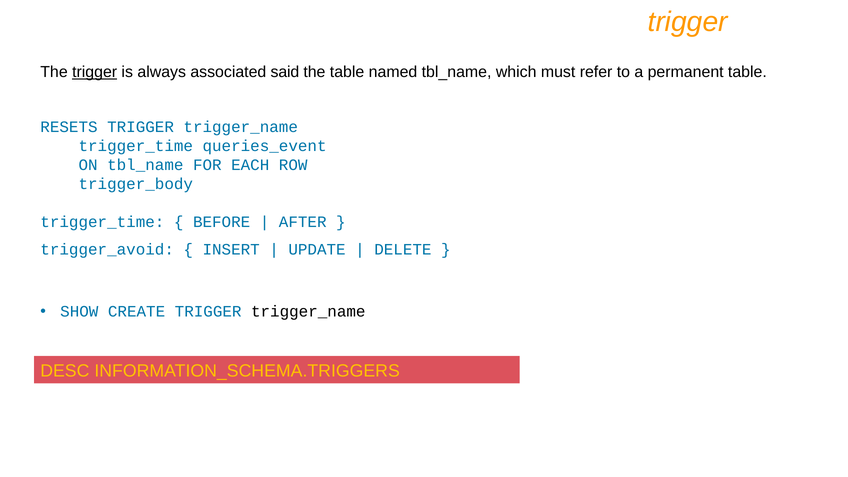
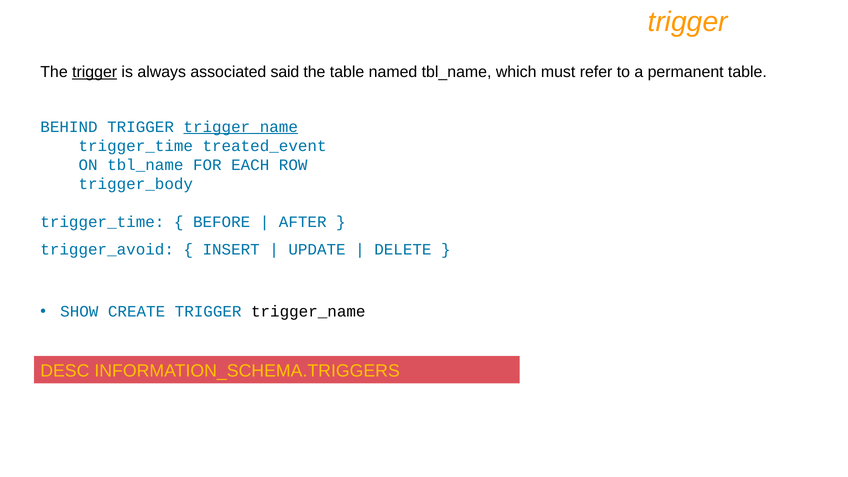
RESETS: RESETS -> BEHIND (69, 127)
trigger_name underline: none -> present (241, 127)
queries_event: queries_event -> treated_event (265, 146)
